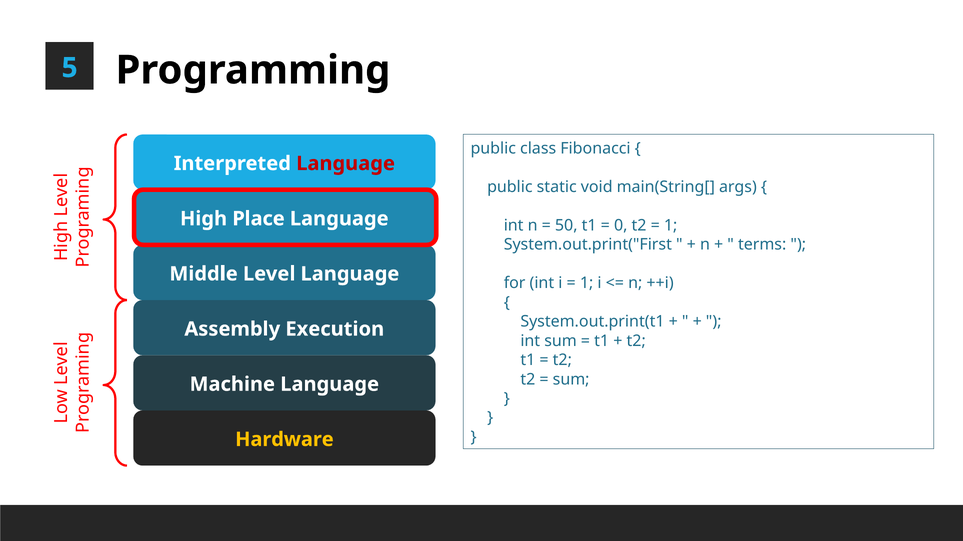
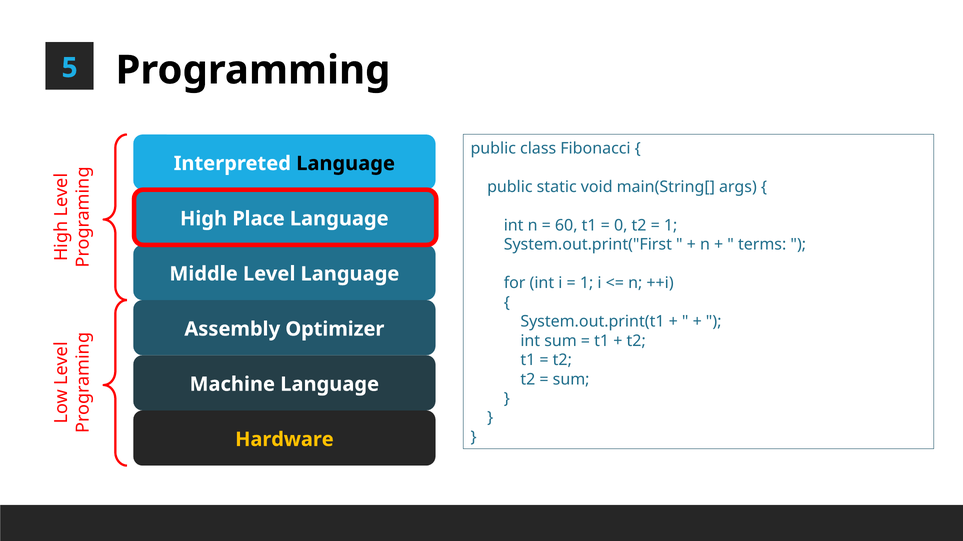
Language colour: red -> black (346, 164)
50: 50 -> 60 (566, 226)
Execution: Execution -> Optimizer (335, 329)
